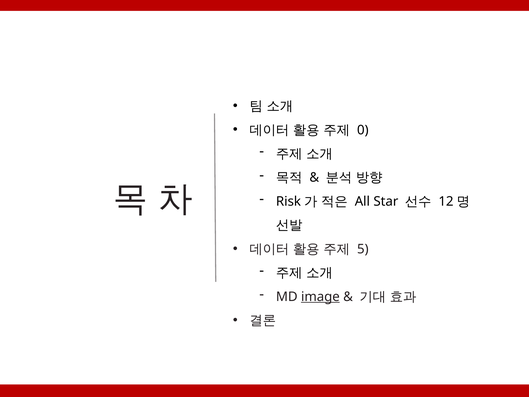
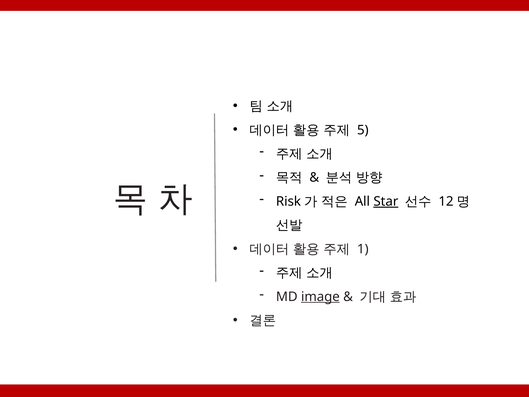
0: 0 -> 5 (363, 130)
Star underline: none -> present (386, 201)
5: 5 -> 1 (363, 249)
